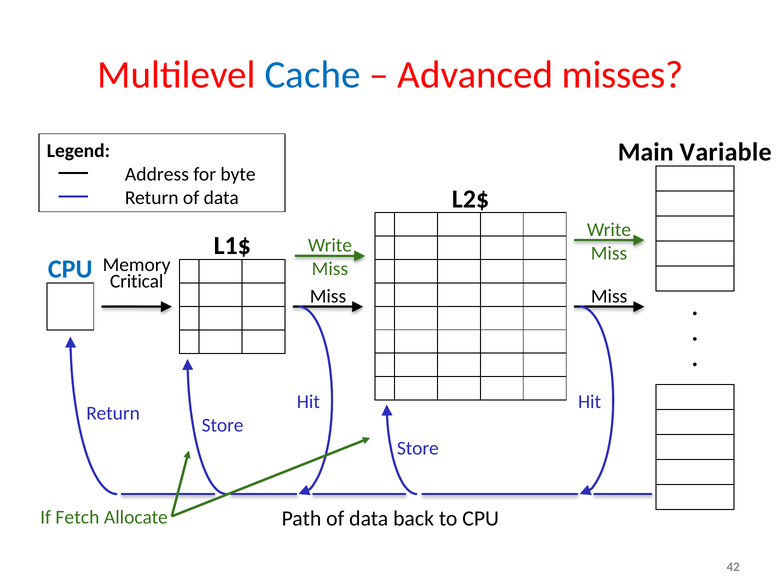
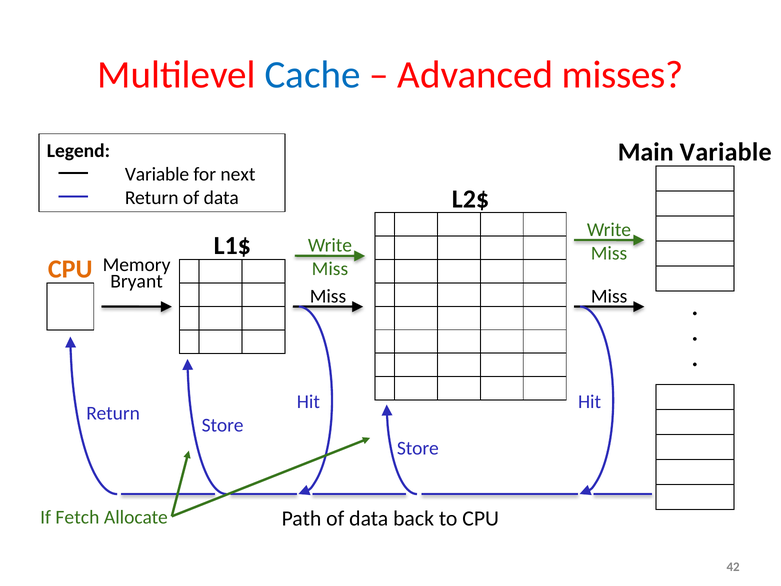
Address: Address -> Variable (157, 174)
byte: byte -> next (238, 174)
CPU colour: blue -> orange (70, 269)
Critical: Critical -> Bryant (137, 281)
